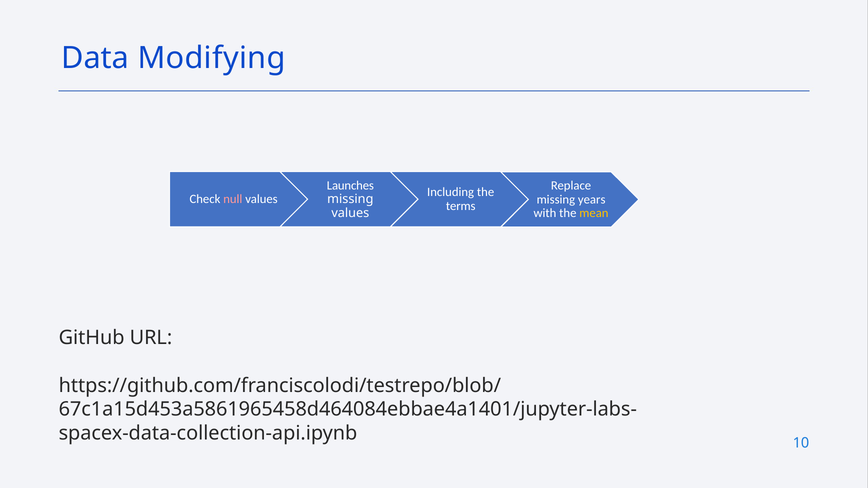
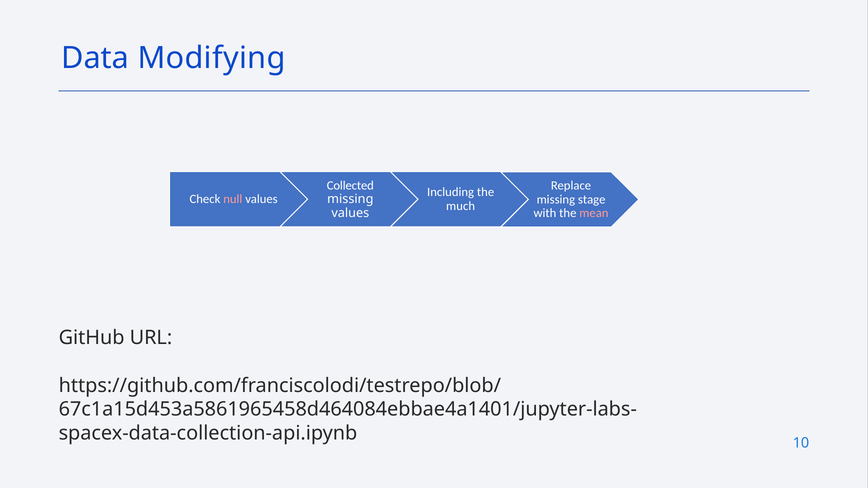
Launches: Launches -> Collected (350, 186)
years: years -> stage (592, 200)
terms: terms -> much (461, 206)
mean colour: yellow -> pink (594, 213)
